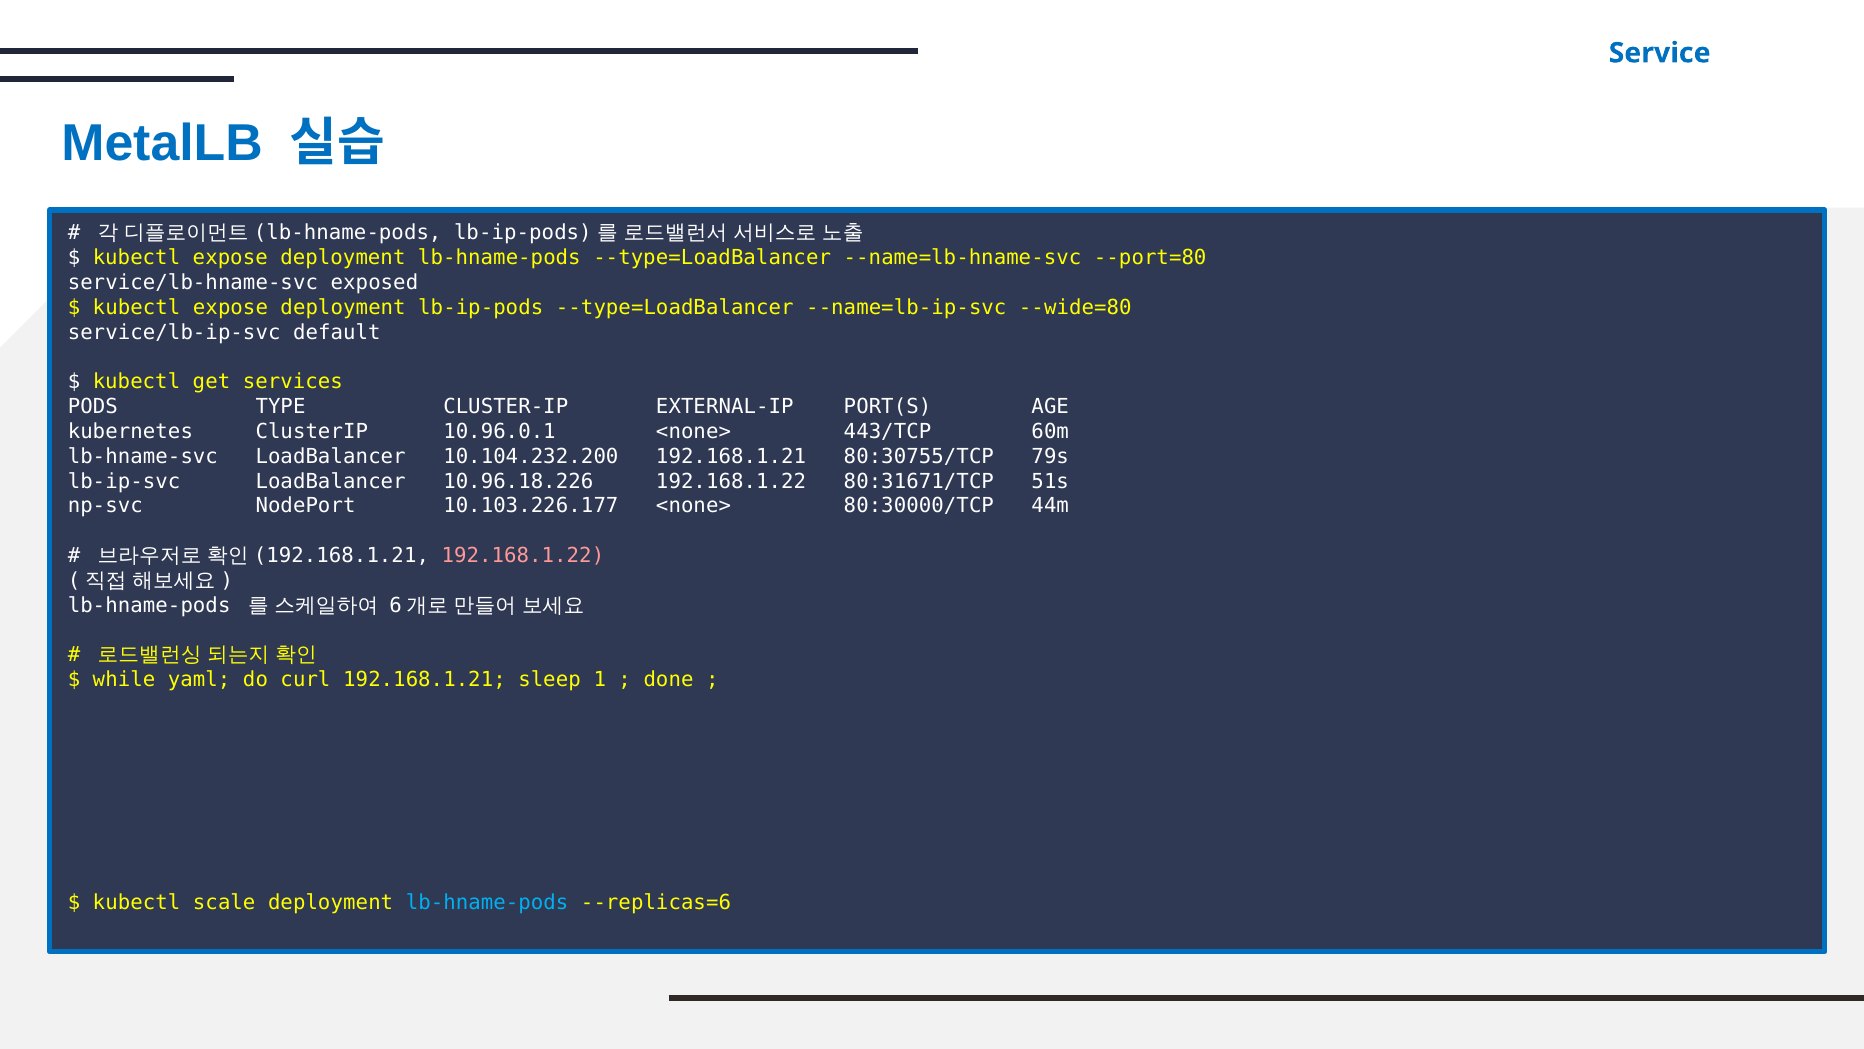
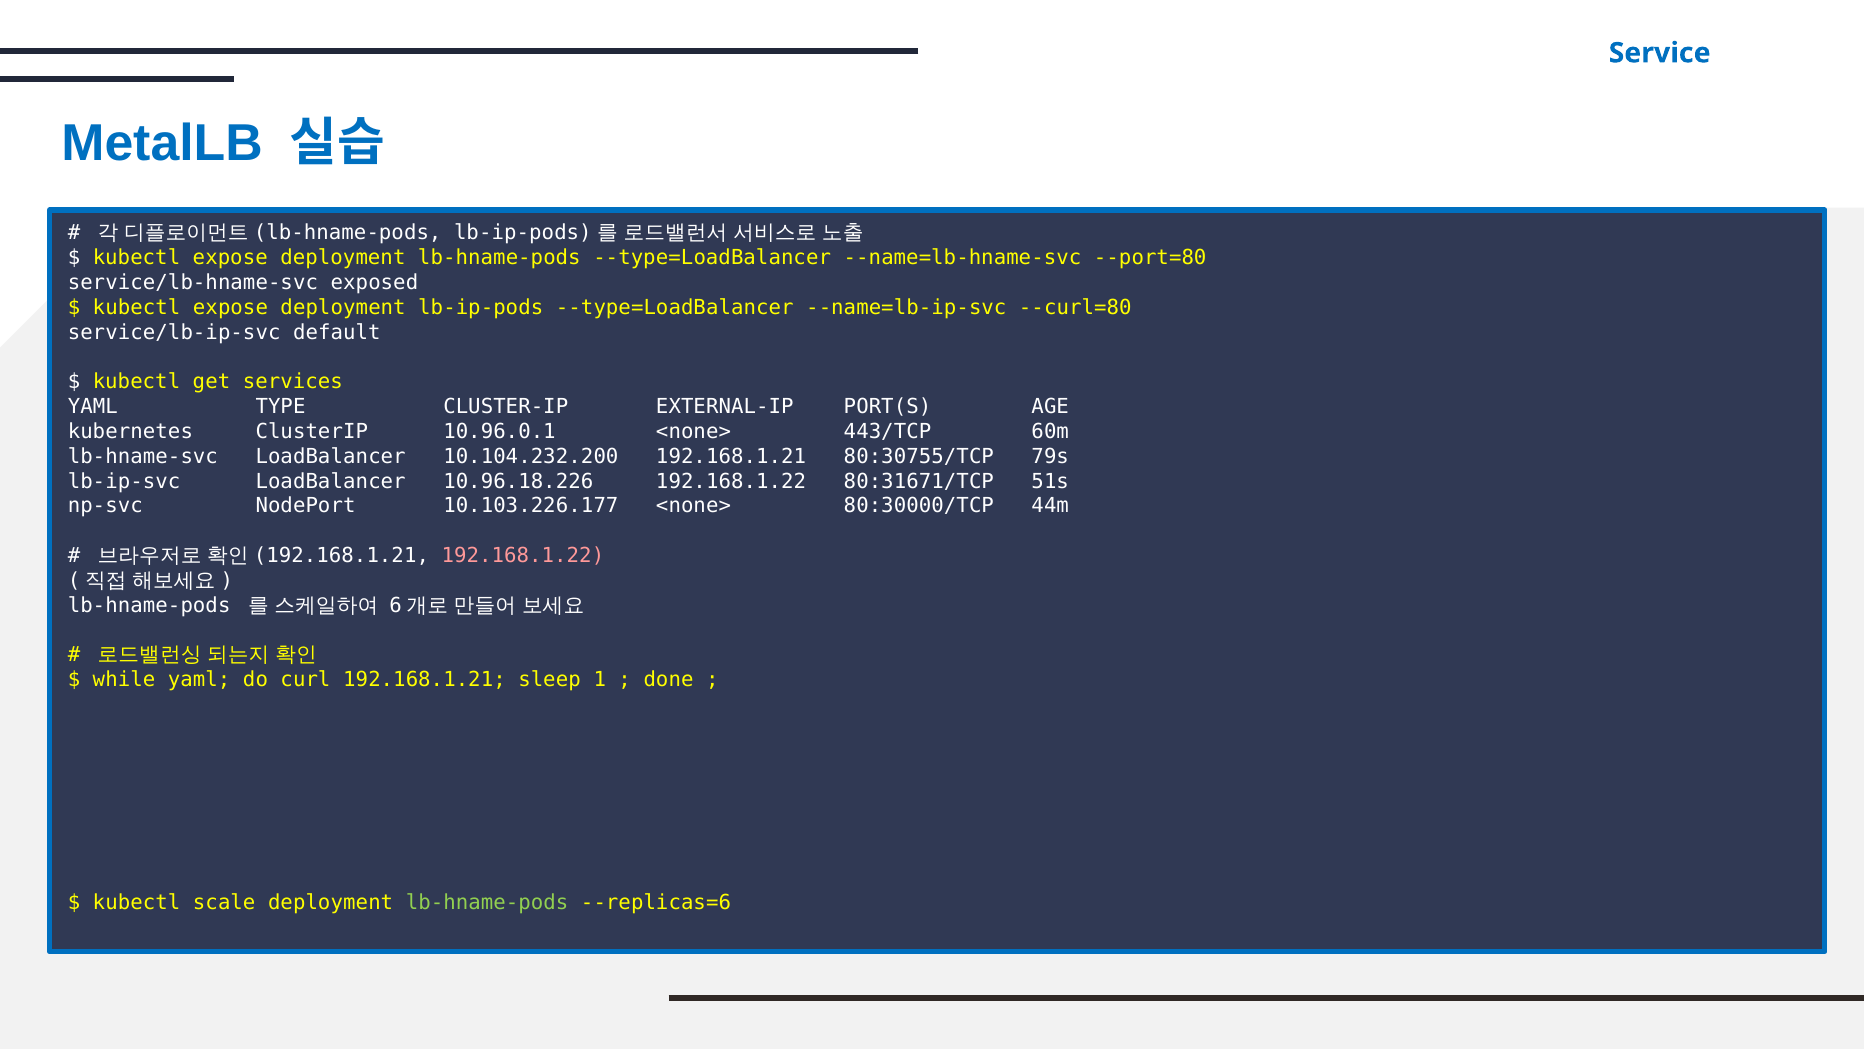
--wide=80: --wide=80 -> --curl=80 (1075, 307)
PODS: PODS -> YAML (93, 407)
lb-hname-pods colour: light blue -> light green (487, 903)
